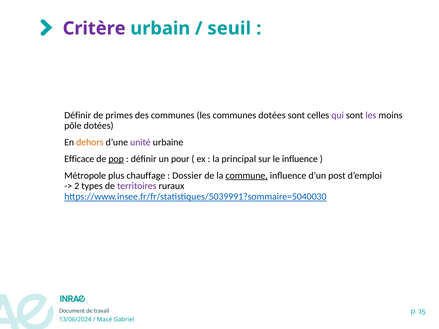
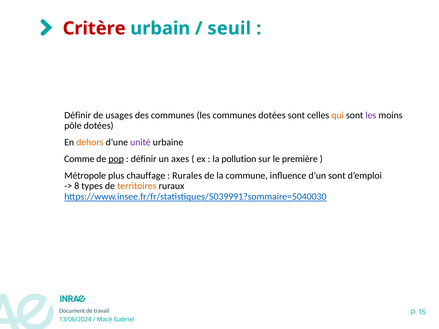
Critère colour: purple -> red (94, 28)
primes: primes -> usages (119, 115)
qui colour: purple -> orange (338, 115)
Efficace: Efficace -> Comme (79, 159)
pour: pour -> axes (180, 159)
principal: principal -> pollution (239, 159)
le influence: influence -> première (300, 159)
Dossier: Dossier -> Rurales (187, 176)
commune underline: present -> none (247, 176)
d’un post: post -> sont (337, 176)
2: 2 -> 8 (77, 186)
territoires colour: purple -> orange (137, 186)
